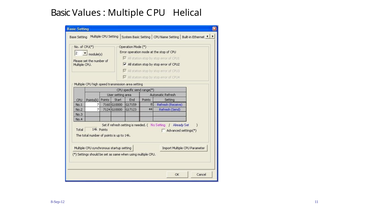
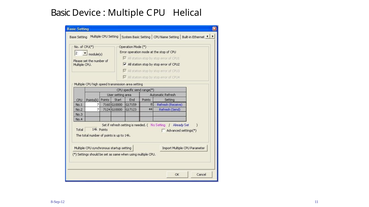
Values: Values -> Device (86, 13)
